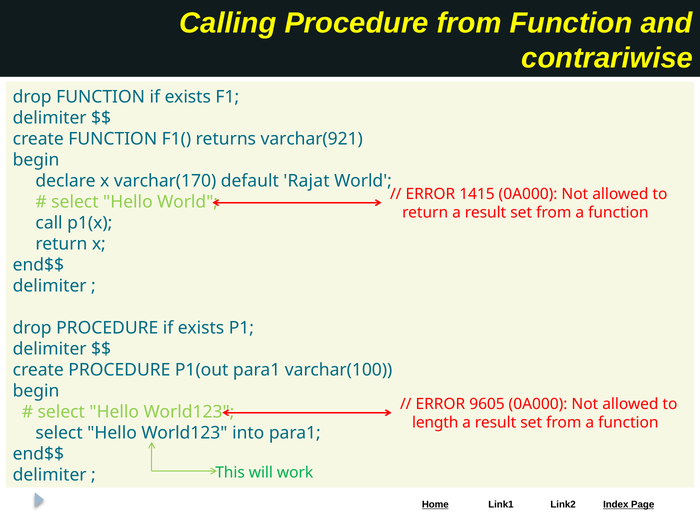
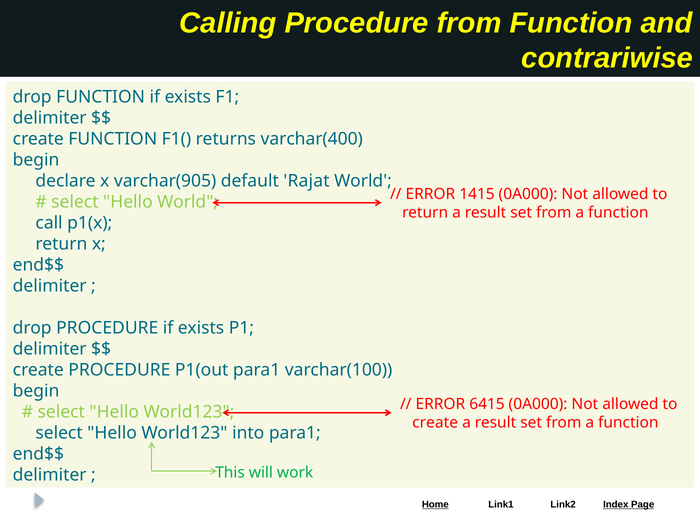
varchar(921: varchar(921 -> varchar(400 (312, 139)
varchar(170: varchar(170 -> varchar(905 (165, 181)
9605: 9605 -> 6415 (487, 404)
length: length -> create (435, 423)
